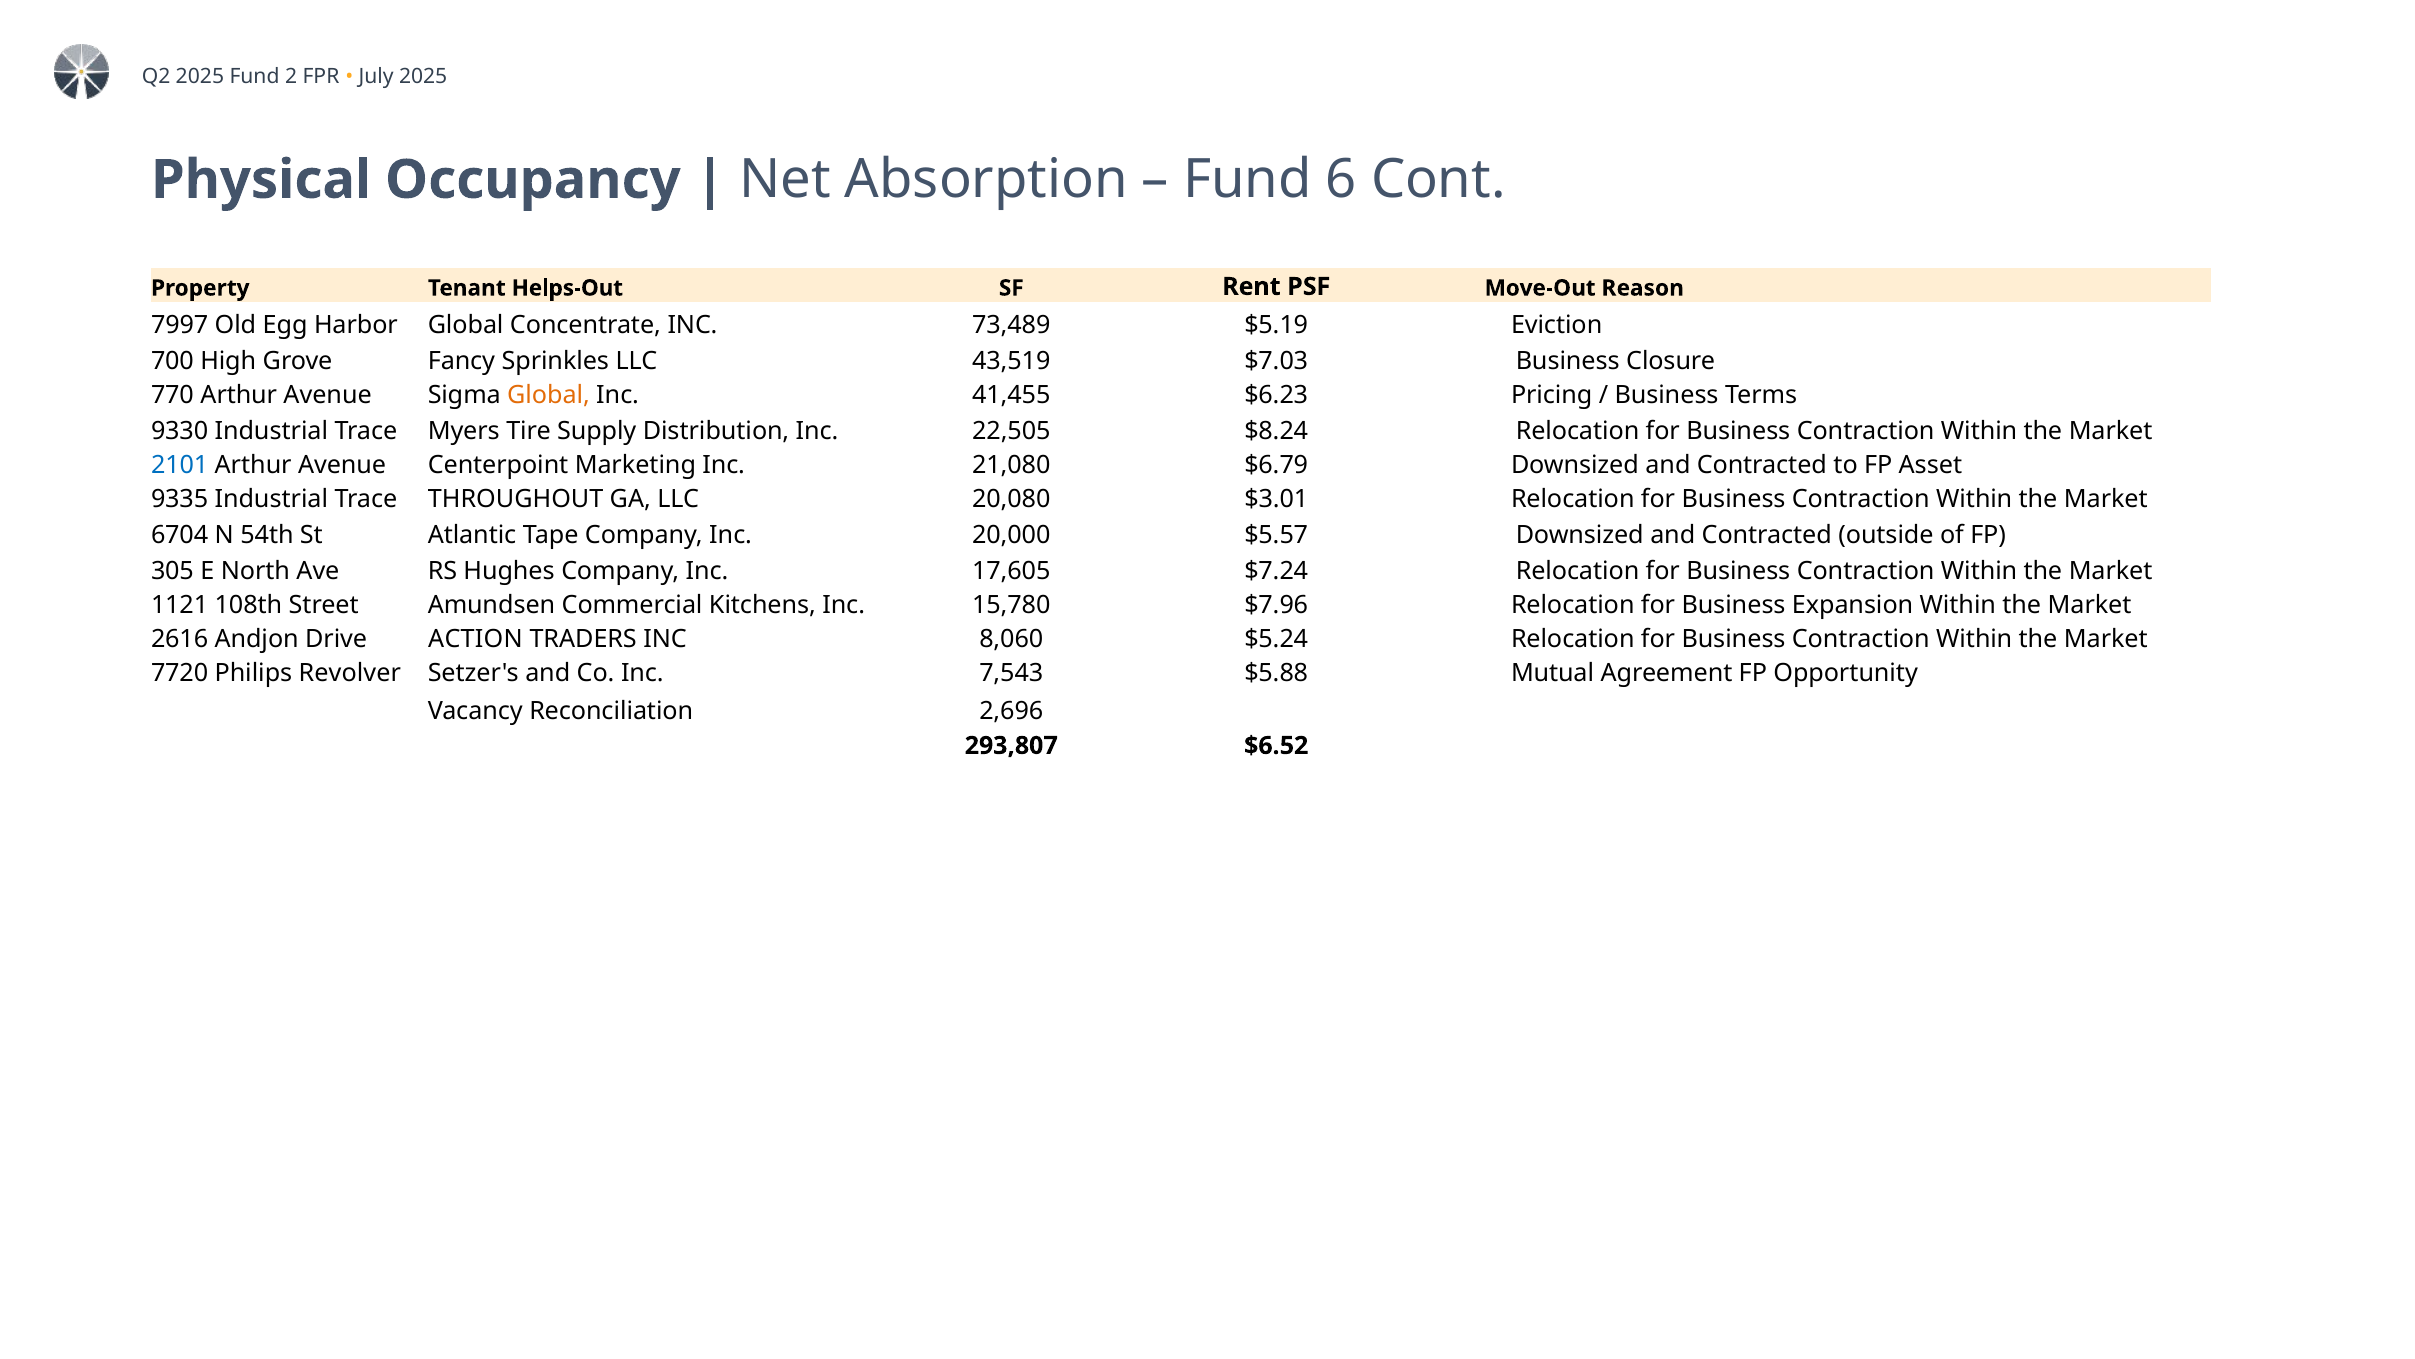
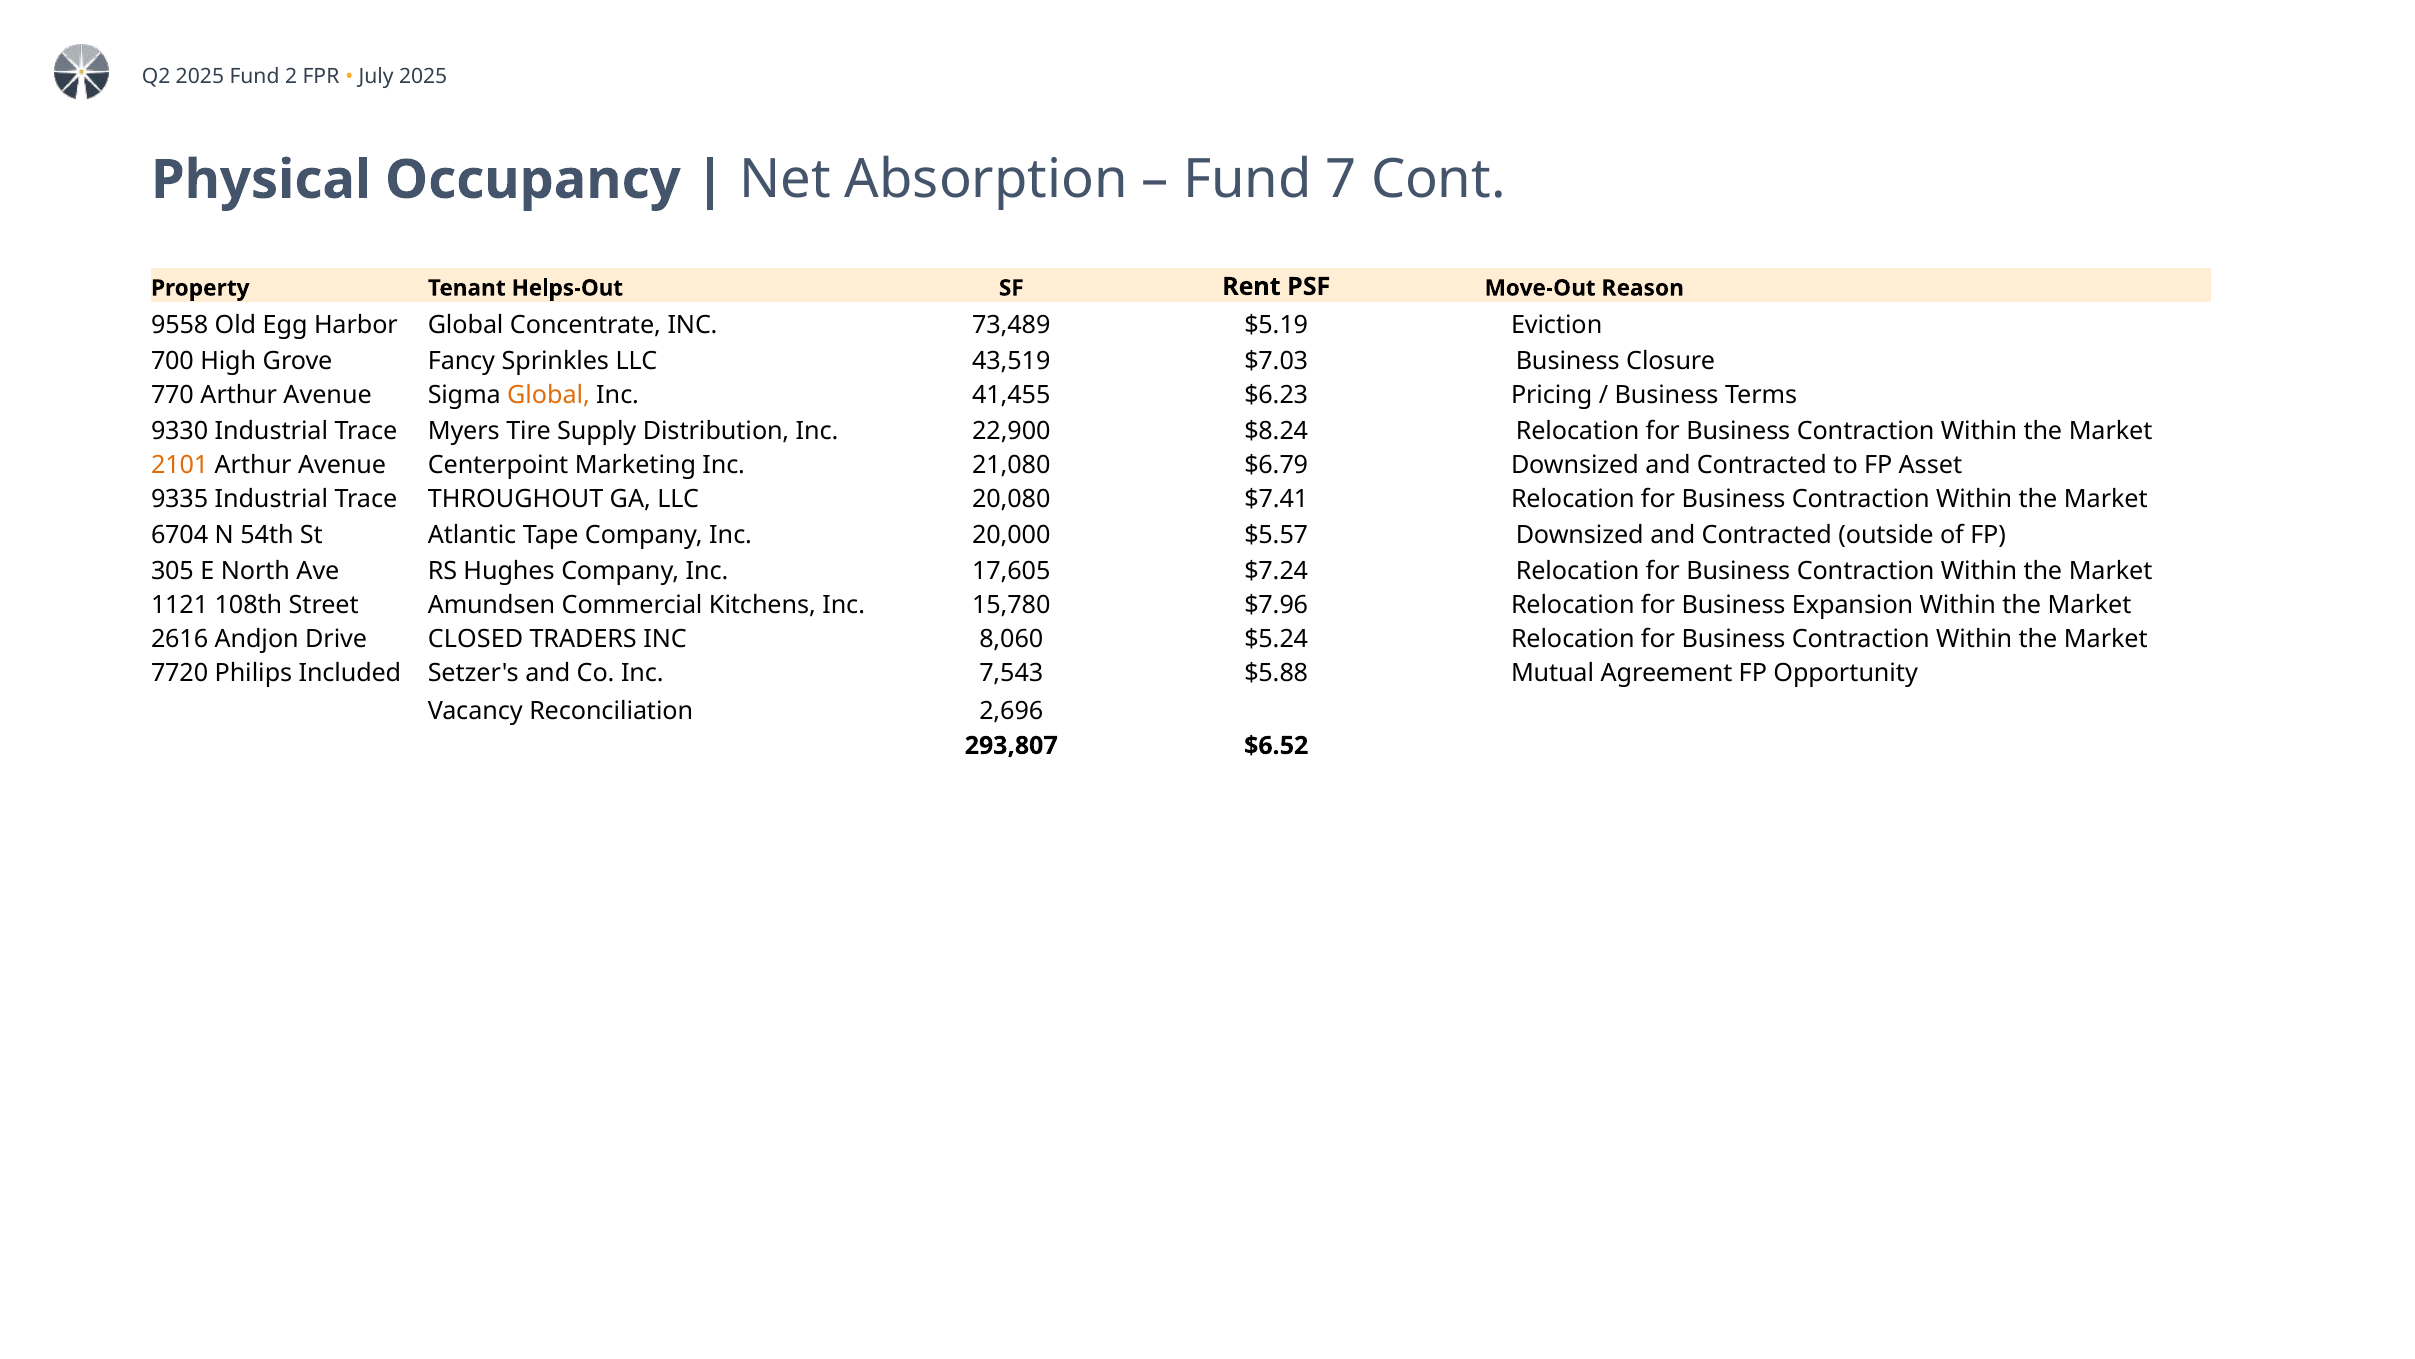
6: 6 -> 7 (1341, 180)
7997: 7997 -> 9558 (180, 325)
22,505: 22,505 -> 22,900 (1011, 431)
2101 colour: blue -> orange (180, 465)
$3.01: $3.01 -> $7.41 (1276, 499)
ACTION: ACTION -> CLOSED (476, 639)
Revolver: Revolver -> Included (350, 673)
